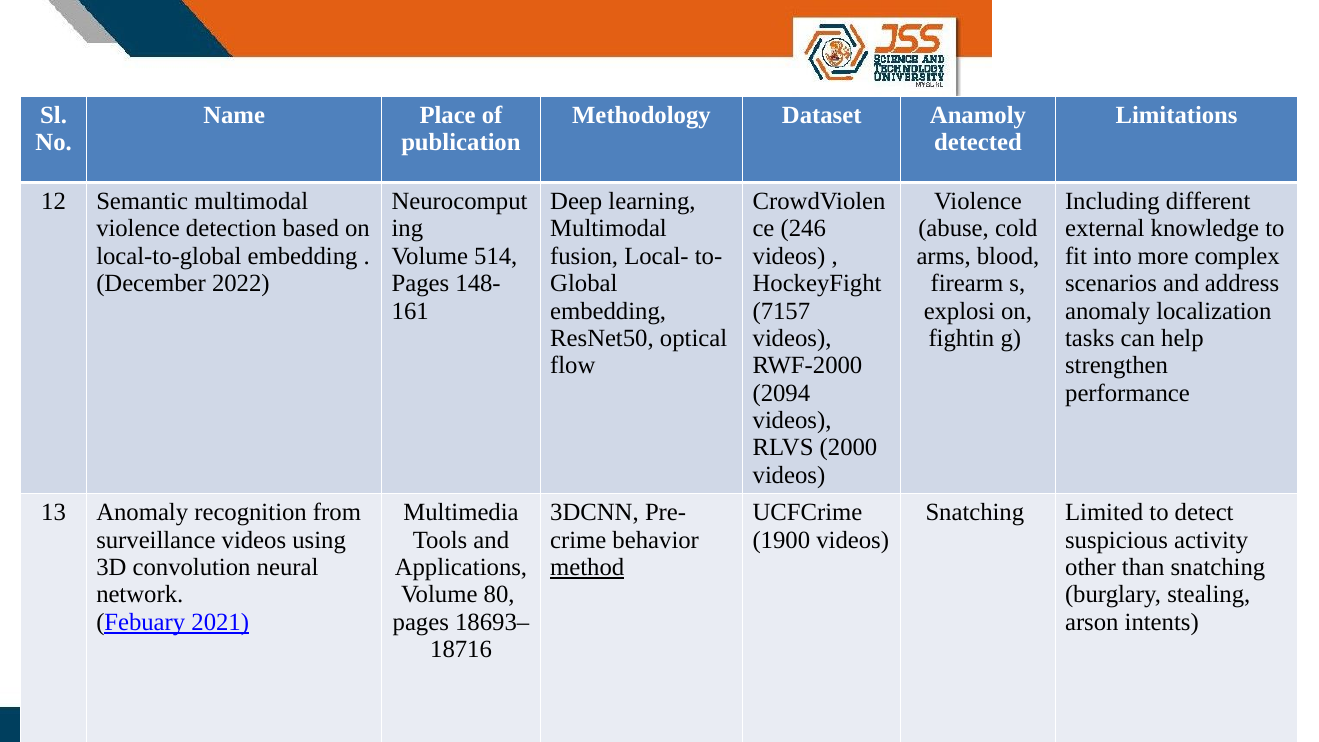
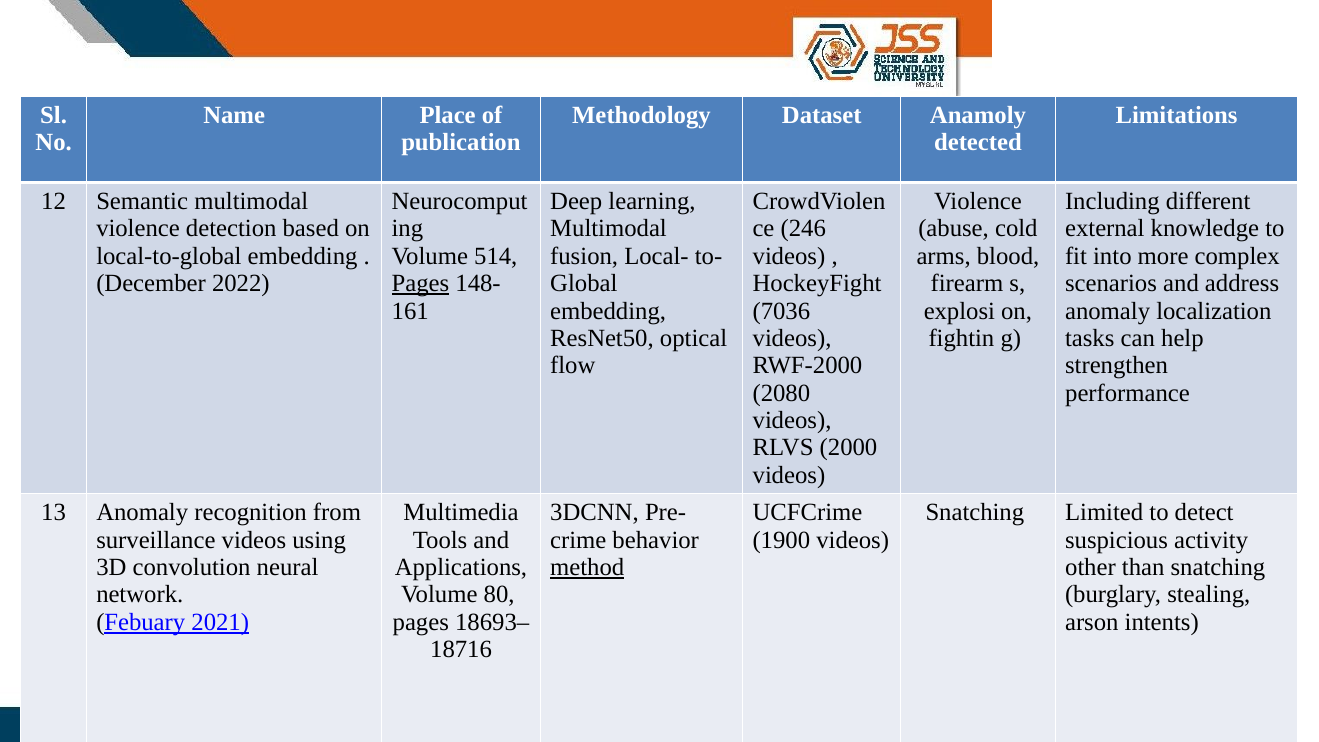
Pages underline: none -> present (420, 284)
7157: 7157 -> 7036 (781, 311)
2094: 2094 -> 2080 (781, 393)
